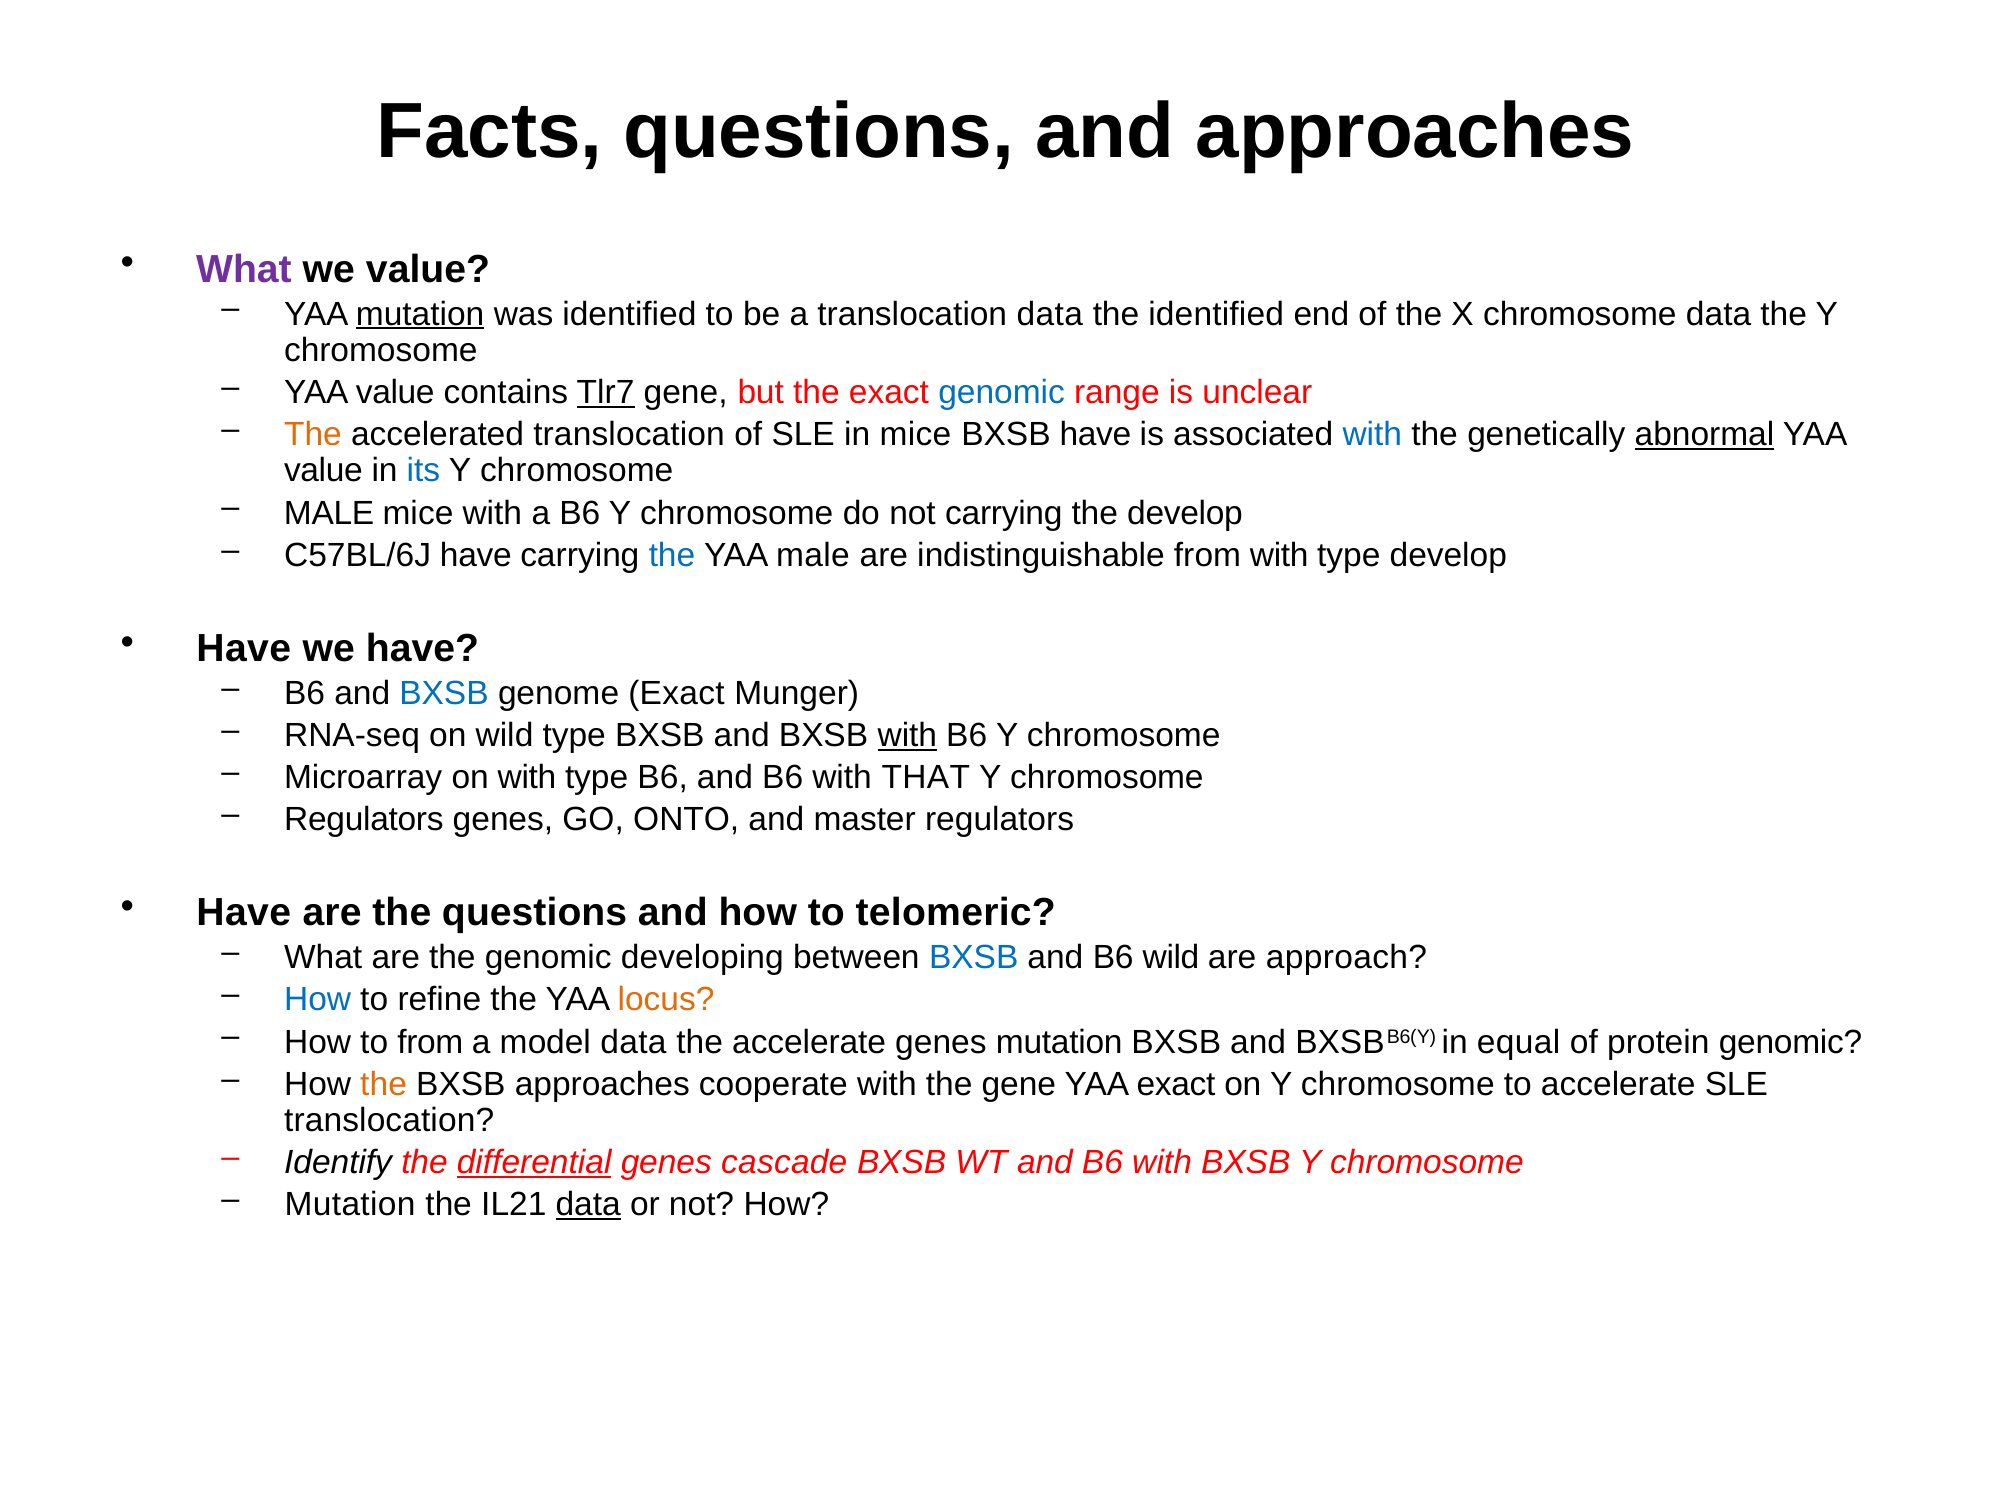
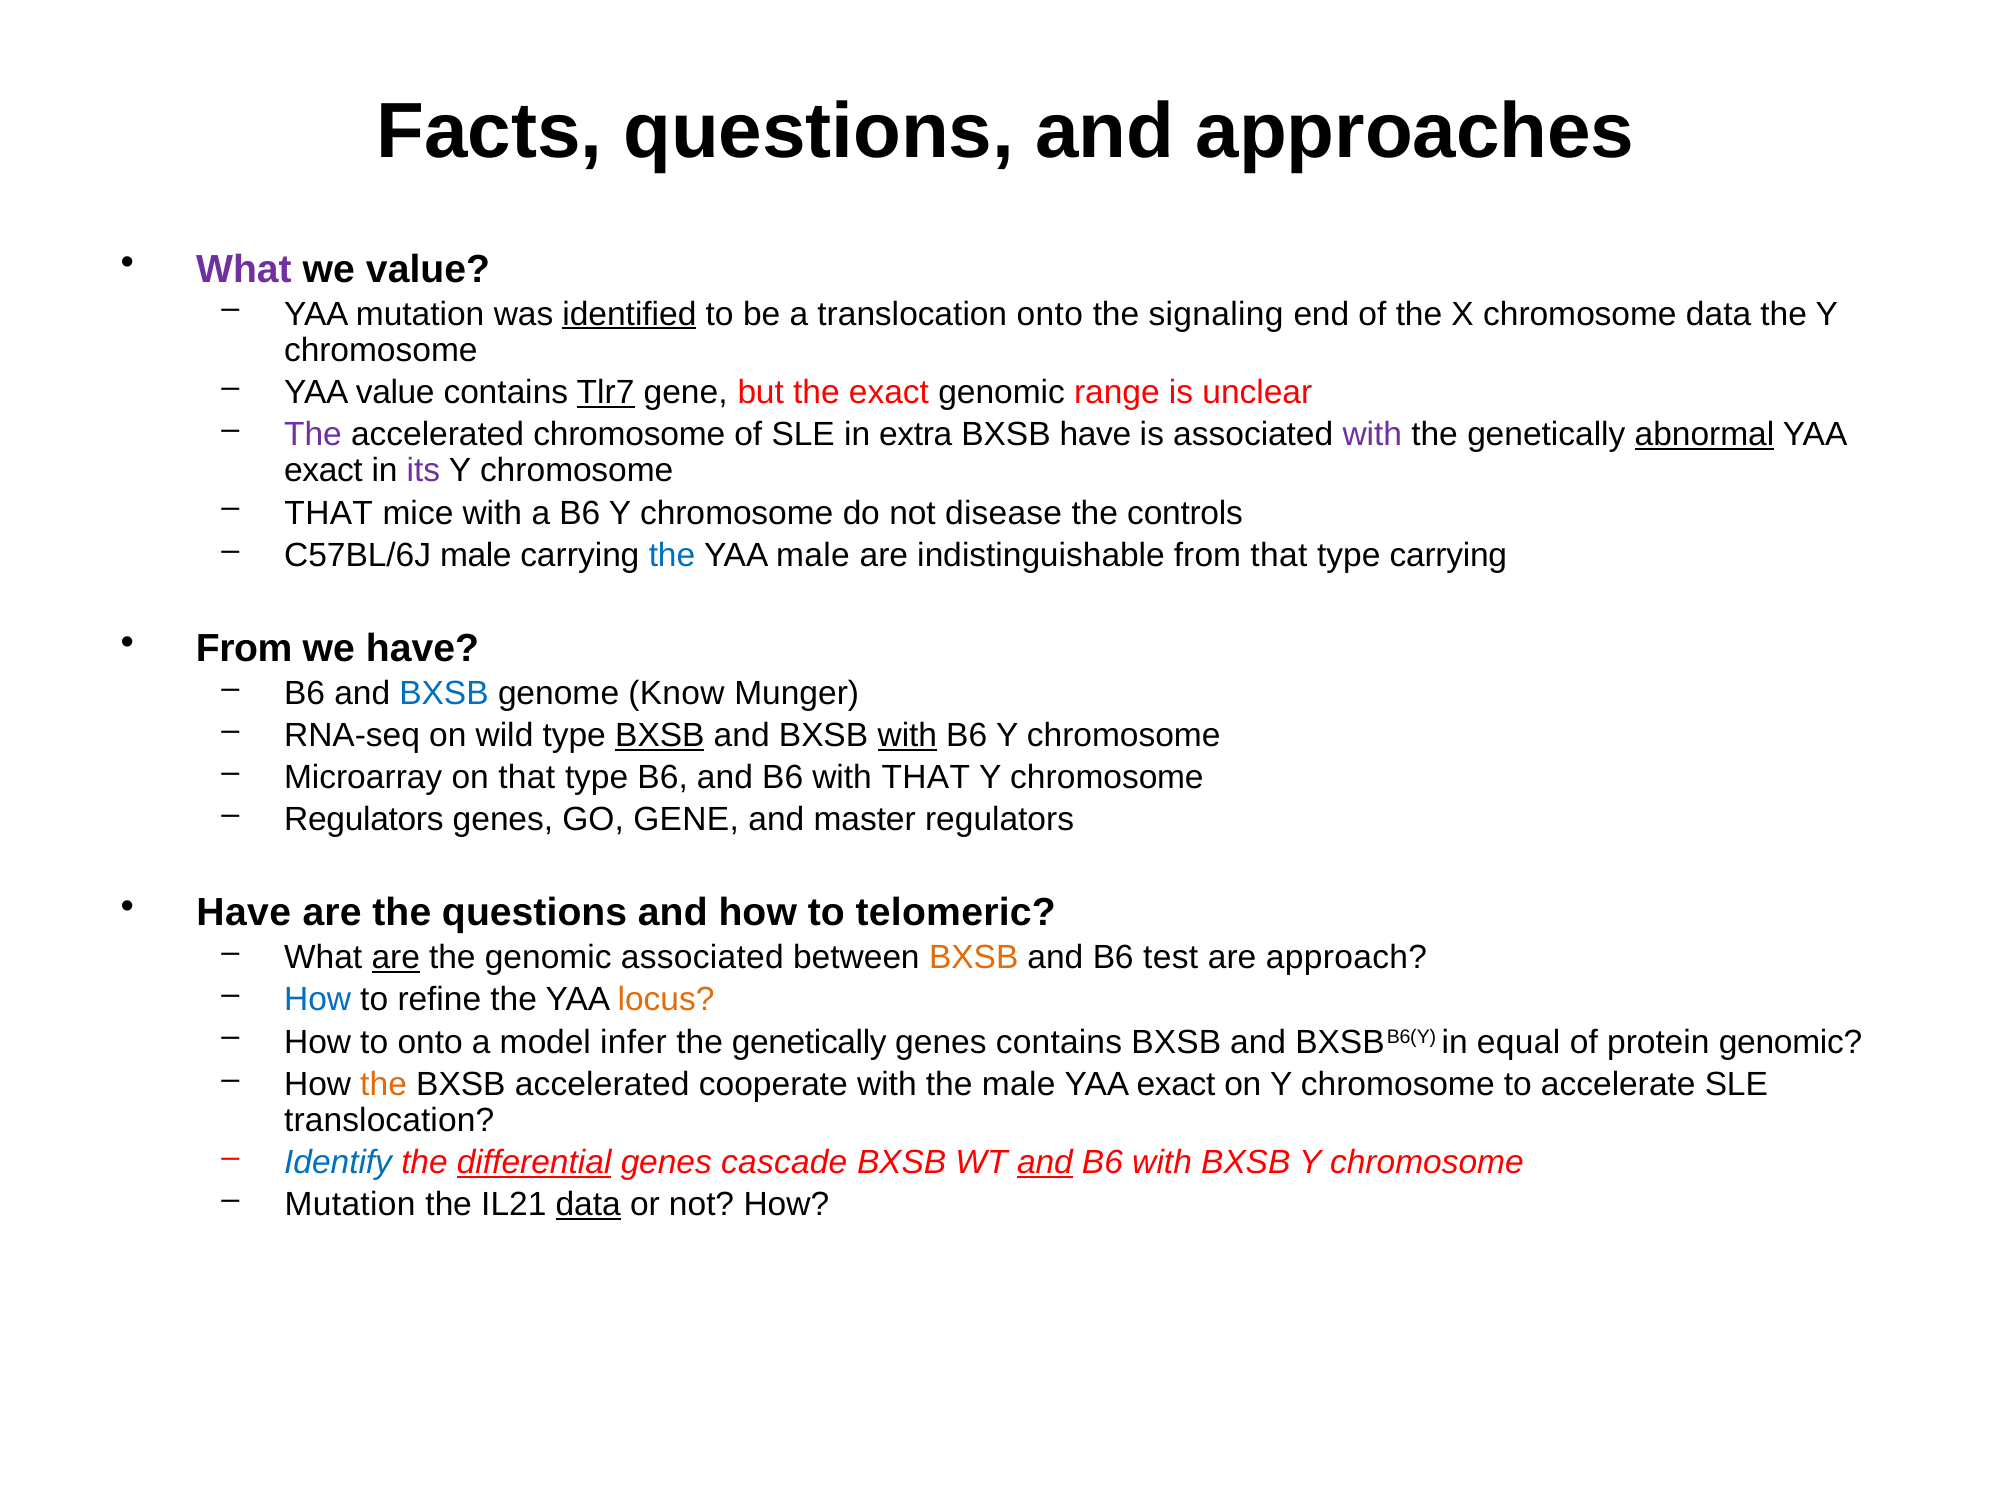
mutation underline: present -> none (420, 314)
identified underline: none -> present (629, 314)
translocation data: data -> onto (1050, 314)
the identified: identified -> signaling (1216, 314)
genomic colour: blue -> black (1002, 392)
The colour: orange -> purple (313, 435)
accelerated translocation: translocation -> chromosome (629, 435)
in mice: mice -> extra (916, 435)
with colour: blue -> purple (1372, 435)
value: value -> exact (323, 471)
its colour: blue -> purple (423, 471)
MALE: MALE -> THAT (329, 513)
not carrying: carrying -> disease (1004, 513)
the develop: develop -> controls (1185, 513)
C57BL/6J have: have -> male (476, 555)
from with: with -> that (1279, 555)
type develop: develop -> carrying (1448, 555)
Have: Have -> From (244, 649)
genome Exact: Exact -> Know (676, 693)
BXSB underline: none -> present (660, 735)
on with: with -> that (527, 778)
GO ONTO: ONTO -> GENE (686, 820)
are underline: none -> present (396, 958)
genomic developing: developing -> associated (702, 958)
BXSB colour: blue -> orange (974, 958)
B6 wild: wild -> test (1171, 958)
to from: from -> onto (430, 1042)
model data: data -> infer (633, 1042)
accelerate: accelerate -> genetically (809, 1042)
genes mutation: mutation -> contains (1059, 1042)
BXSB approaches: approaches -> accelerated (602, 1084)
the gene: gene -> male (1019, 1084)
Identify colour: black -> blue (338, 1163)
and underline: none -> present (1045, 1163)
